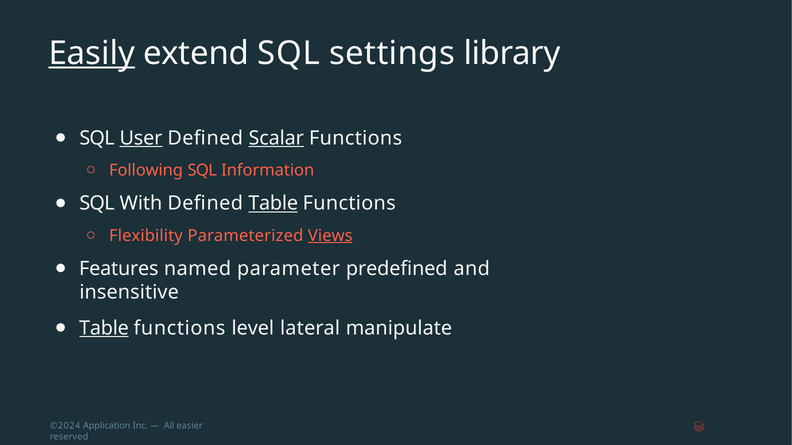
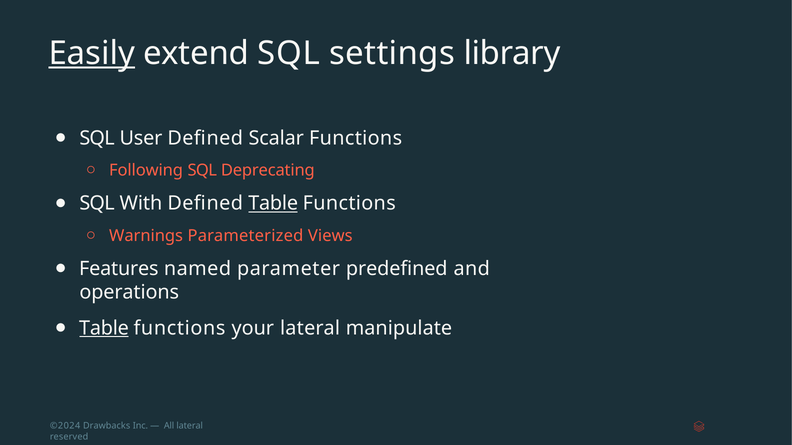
User underline: present -> none (141, 138)
Scalar underline: present -> none (276, 138)
Information: Information -> Deprecating (268, 171)
Flexibility: Flexibility -> Warnings (146, 236)
Views underline: present -> none (330, 236)
insensitive: insensitive -> operations (129, 293)
level: level -> your (253, 328)
Application: Application -> Drawbacks (107, 426)
All easier: easier -> lateral (190, 426)
